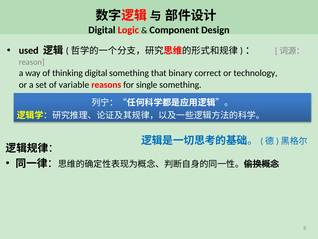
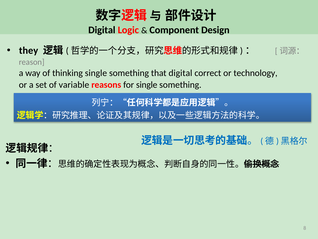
used: used -> they (29, 50)
thinking digital: digital -> single (96, 73)
that binary: binary -> digital (180, 73)
